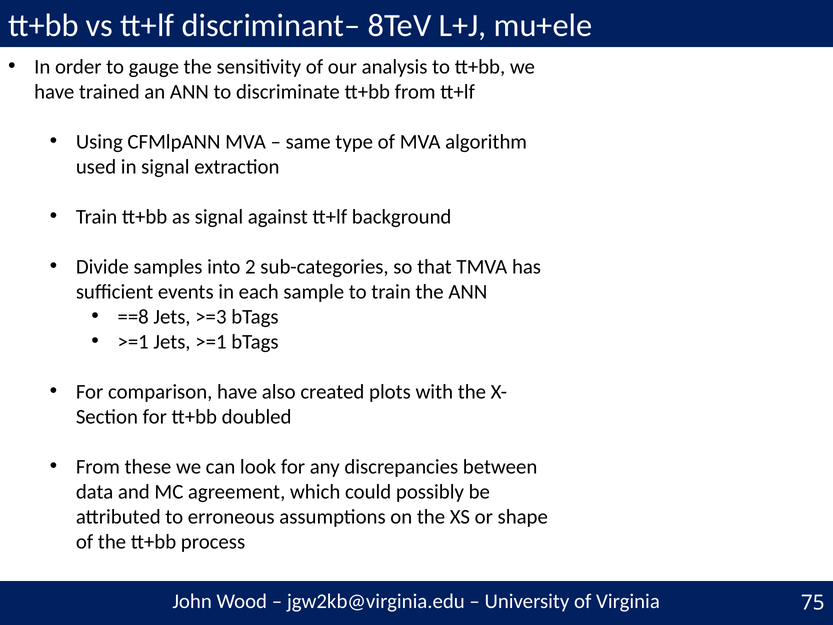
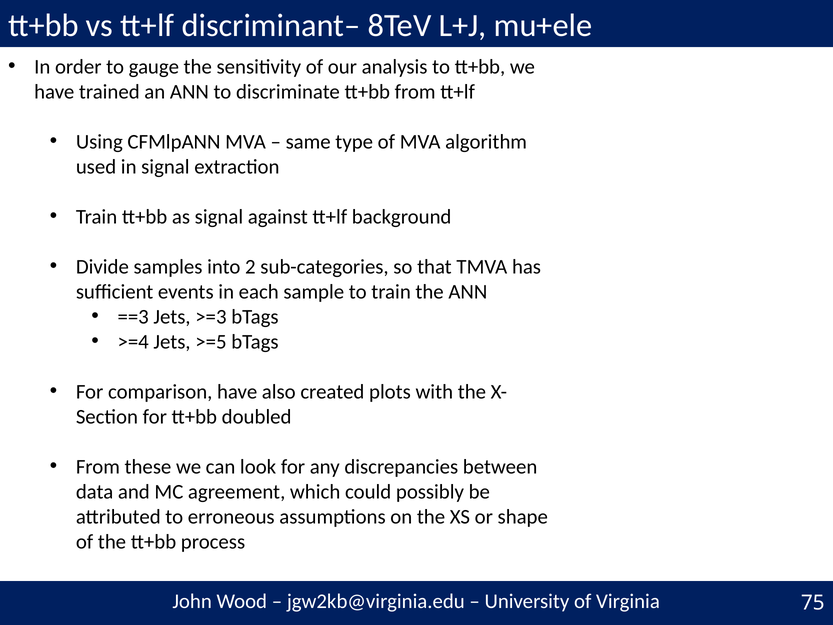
==8: ==8 -> ==3 (133, 317)
>=1: >=1 -> >=4 (133, 342)
Jets >=1: >=1 -> >=5 (211, 342)
